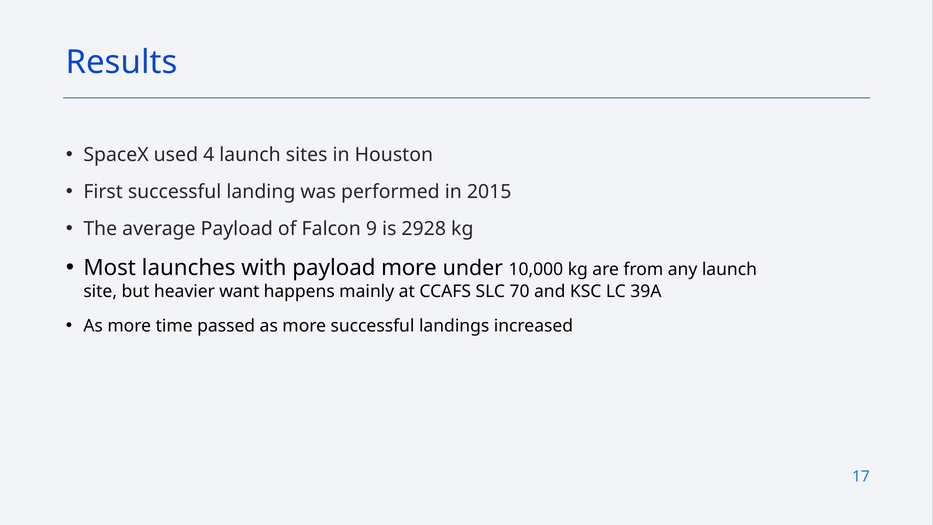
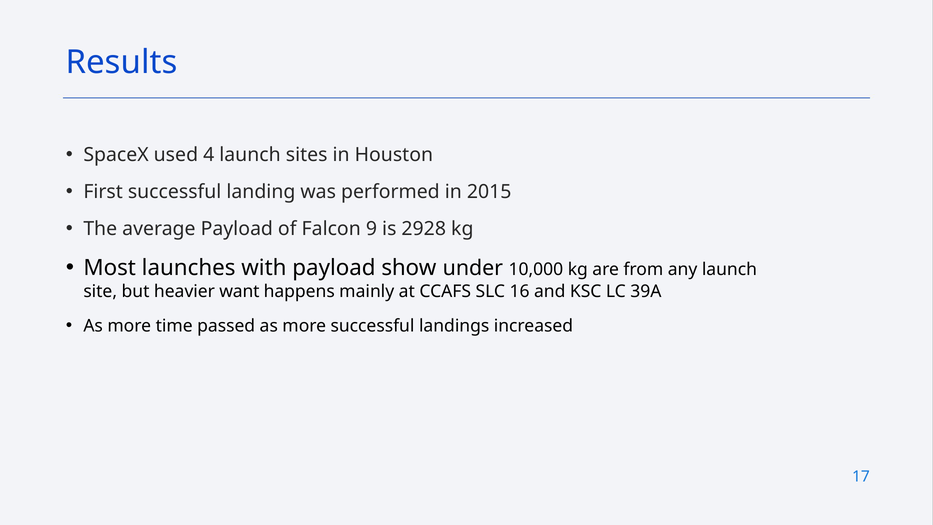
payload more: more -> show (409, 268)
70: 70 -> 16 (520, 291)
